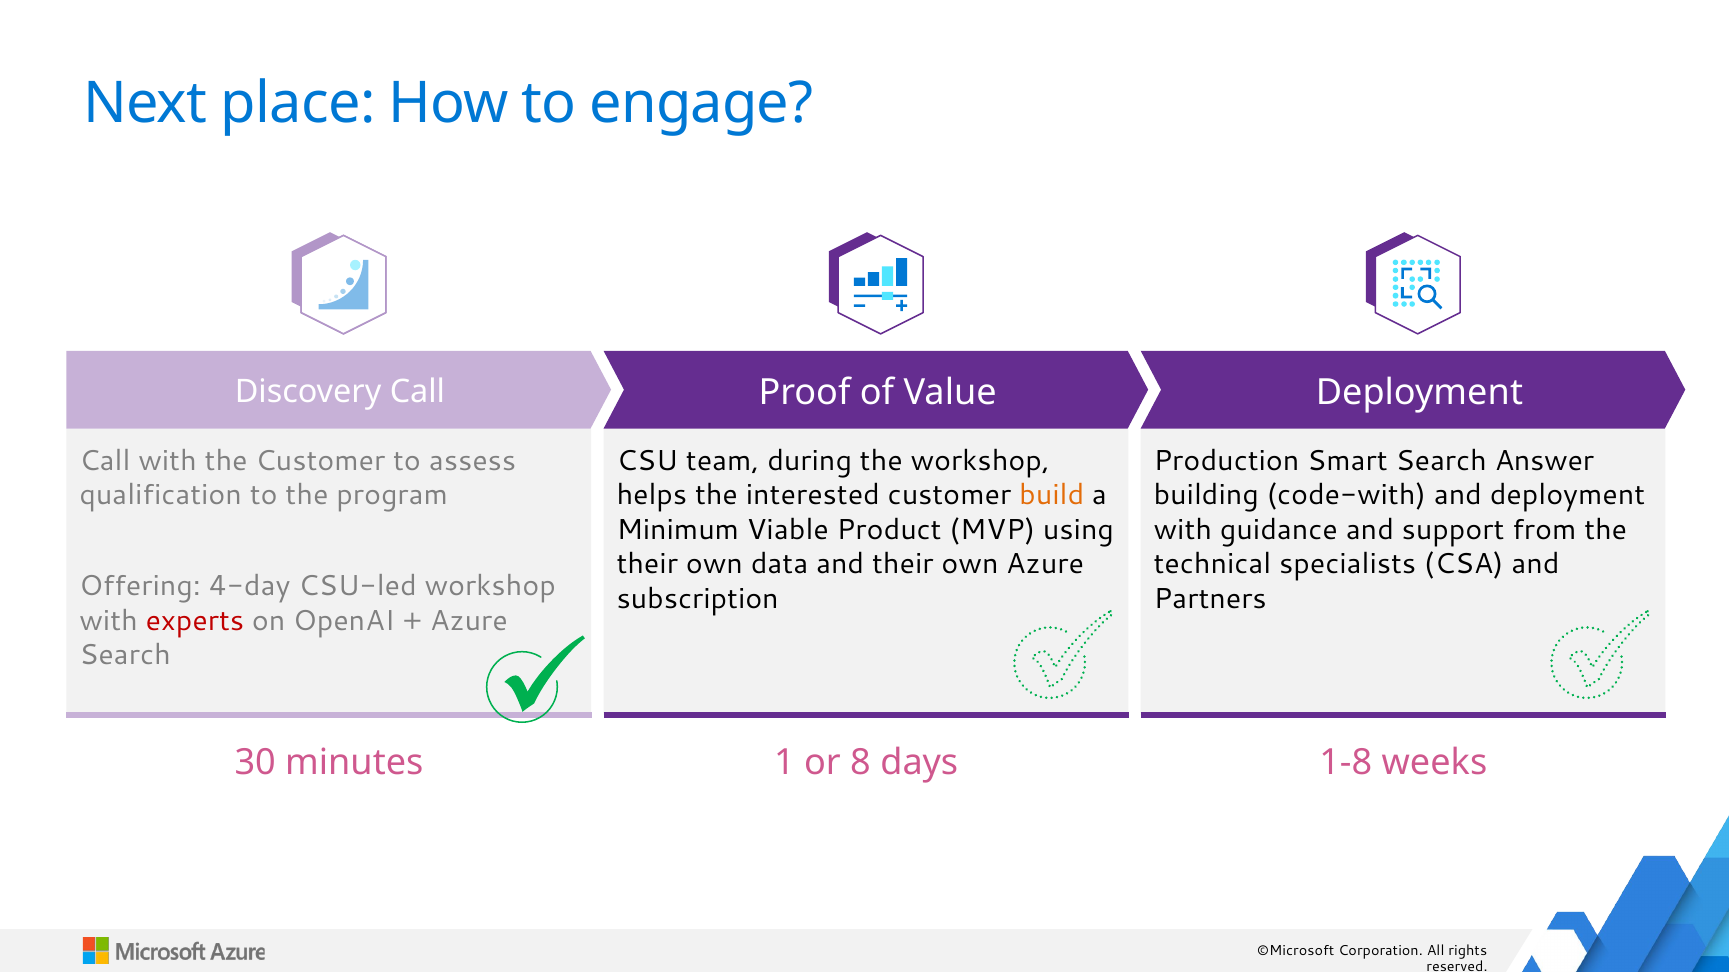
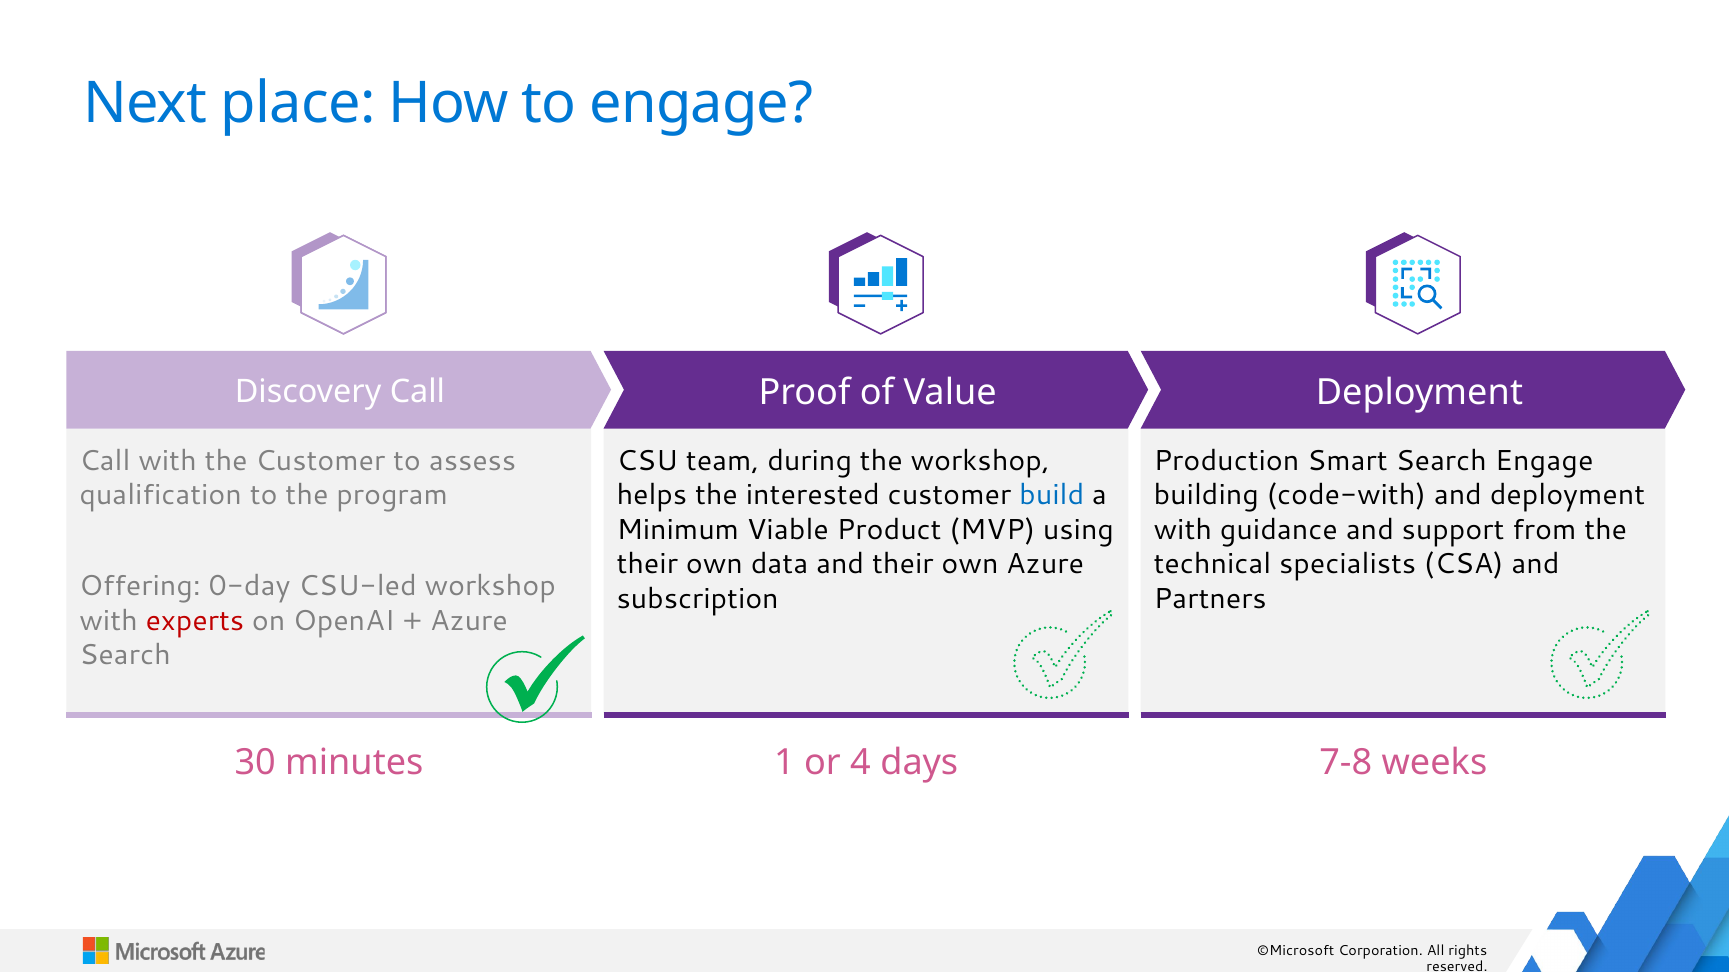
Search Answer: Answer -> Engage (1544, 461)
build colour: orange -> blue (1052, 496)
4-day: 4-day -> 0-day (250, 586)
8: 8 -> 4 (861, 763)
1-8: 1-8 -> 7-8 (1346, 763)
